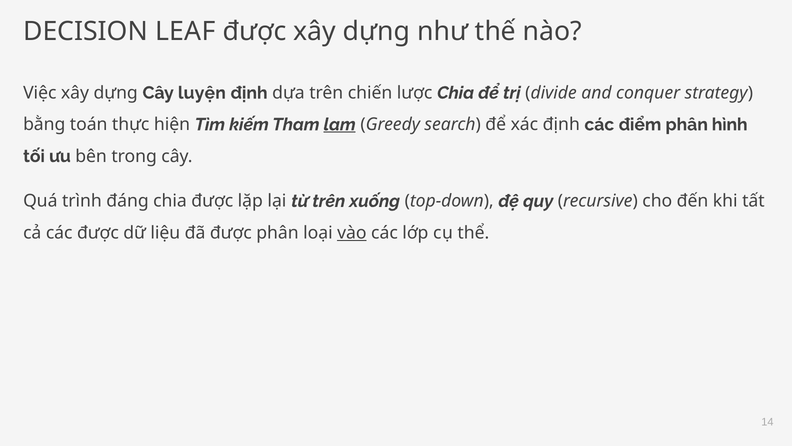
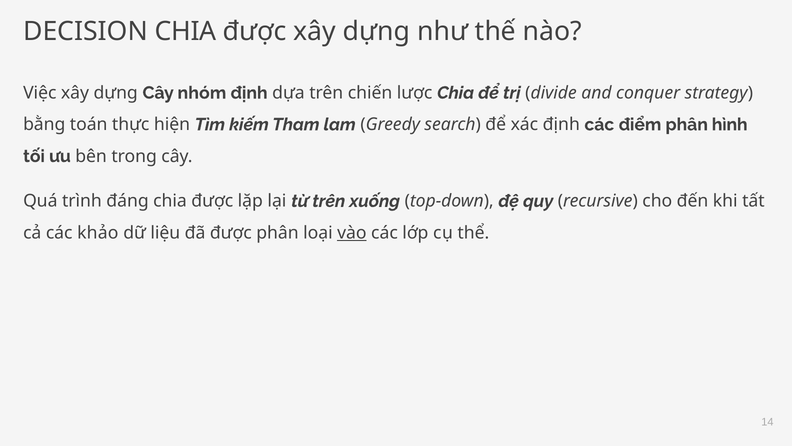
DECISION LEAF: LEAF -> CHIA (186, 32)
luyện: luyện -> nhóm (202, 93)
lam underline: present -> none (340, 124)
các được: được -> khảo (98, 233)
